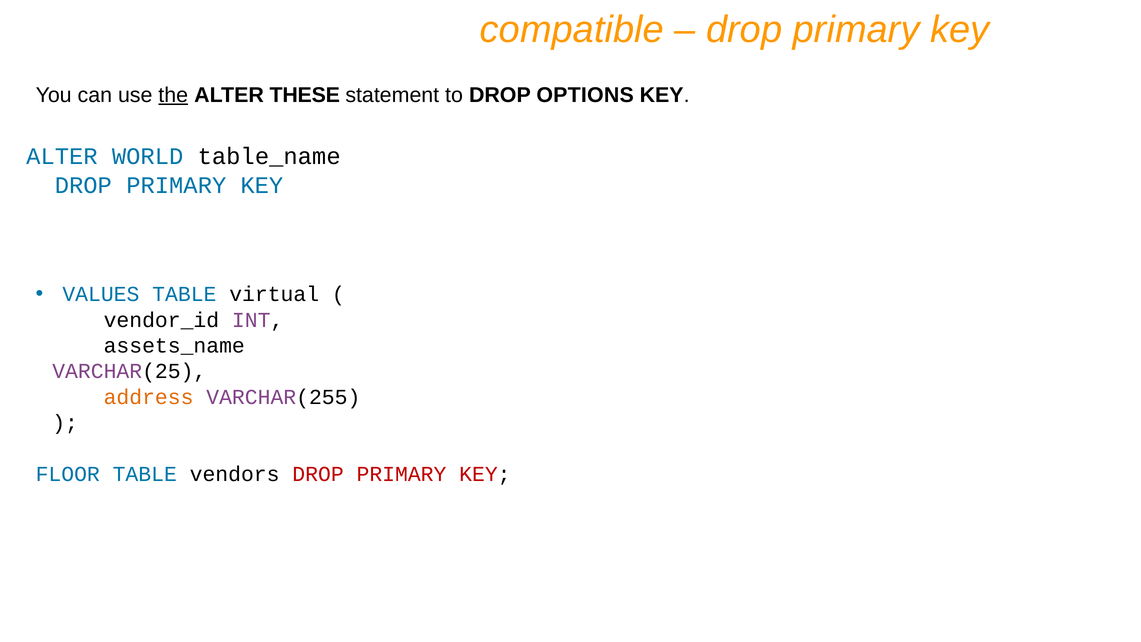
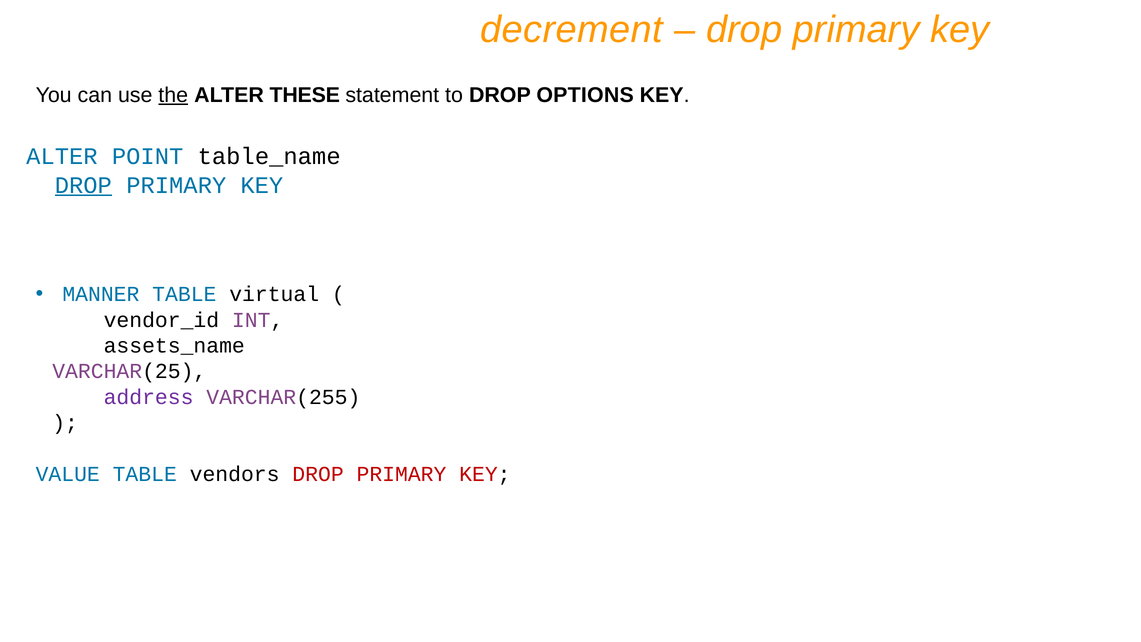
compatible: compatible -> decrement (572, 30)
WORLD: WORLD -> POINT (148, 157)
DROP underline: none -> present (83, 185)
VALUES: VALUES -> MANNER (101, 294)
address colour: orange -> purple (149, 397)
FLOOR: FLOOR -> VALUE (68, 474)
